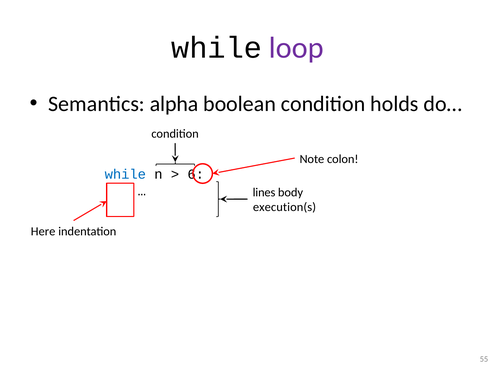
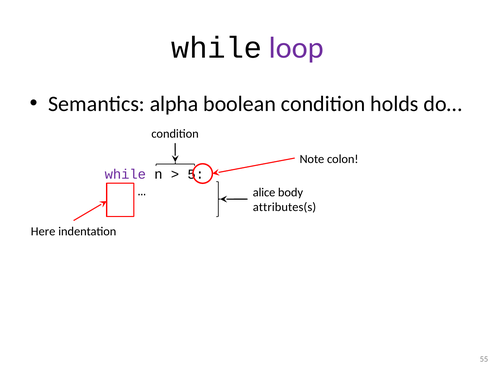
while colour: blue -> purple (125, 175)
6: 6 -> 5 (196, 175)
lines: lines -> alice (264, 192)
execution(s: execution(s -> attributes(s (284, 207)
